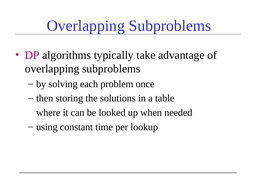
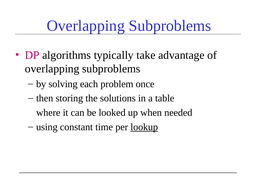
lookup underline: none -> present (144, 127)
